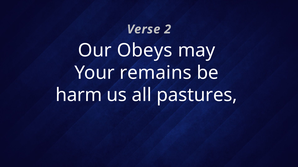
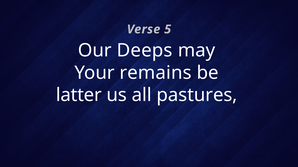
2: 2 -> 5 (168, 29)
Obeys: Obeys -> Deeps (145, 51)
harm: harm -> latter (79, 95)
